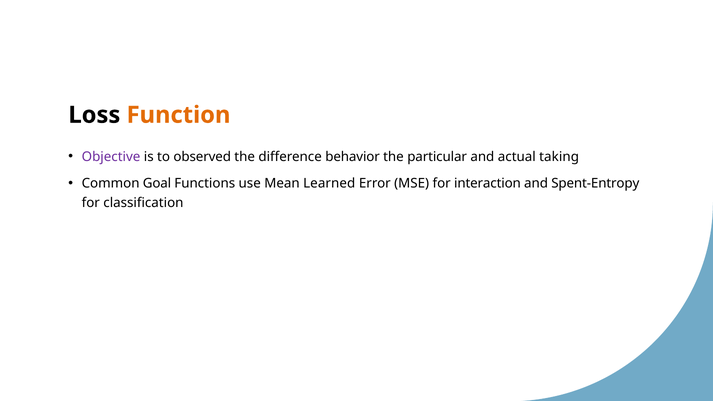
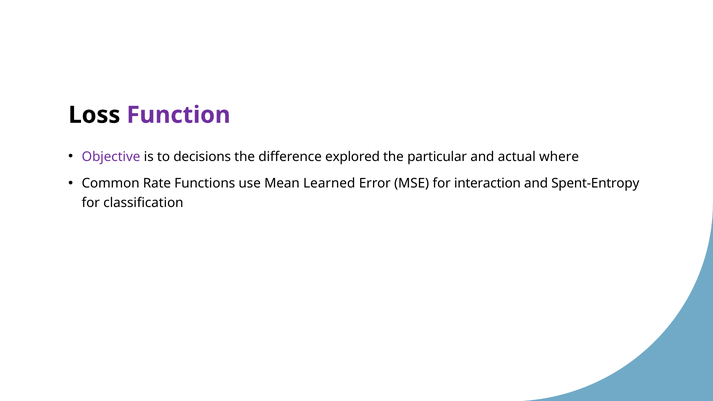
Function colour: orange -> purple (178, 115)
observed: observed -> decisions (202, 157)
behavior: behavior -> explored (353, 157)
taking: taking -> where (559, 157)
Goal: Goal -> Rate (157, 183)
